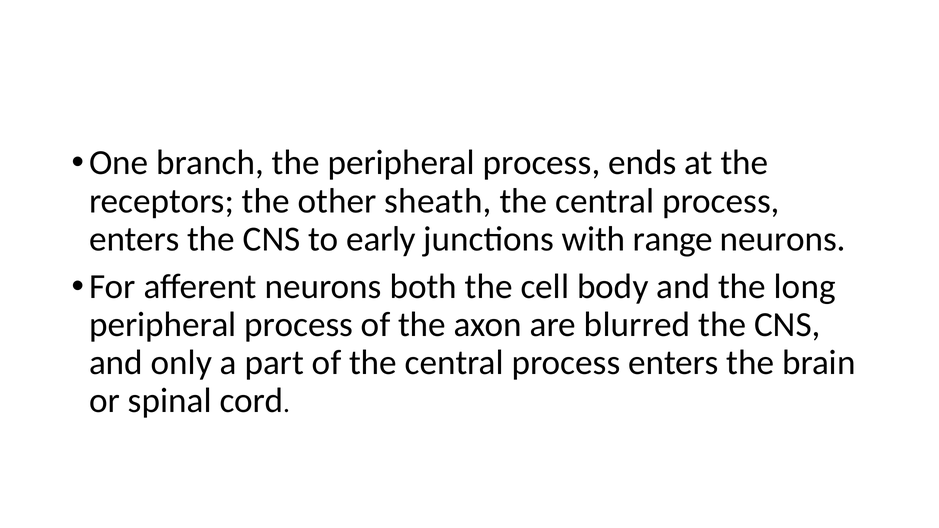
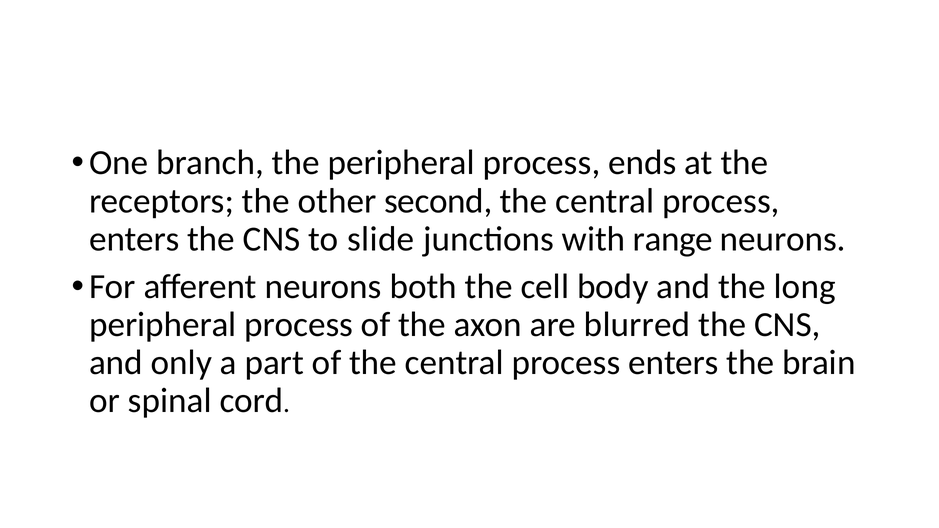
sheath: sheath -> second (438, 201)
early: early -> slide (381, 239)
